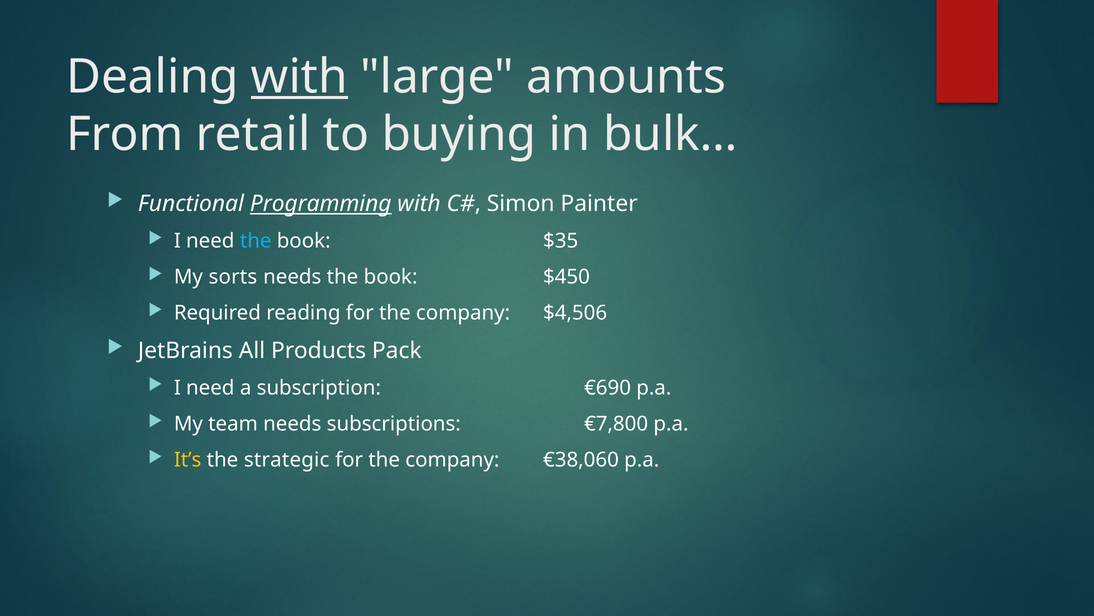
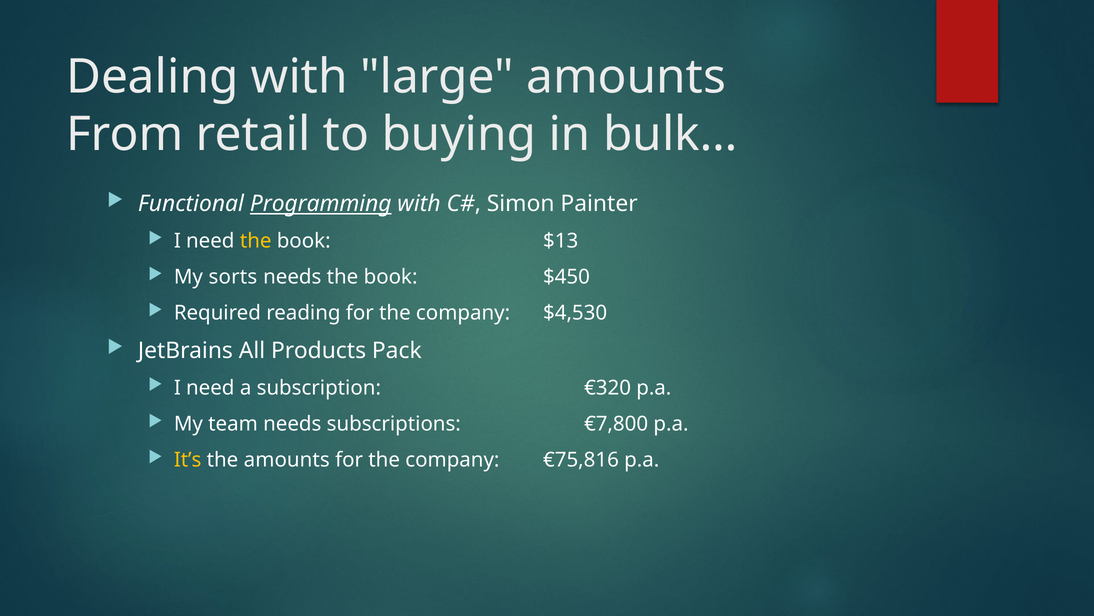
with underline: present -> none (299, 77)
the colour: light blue -> yellow (256, 241)
$35: $35 -> $13 (561, 241)
$4,506: $4,506 -> $4,530 (575, 313)
€690: €690 -> €320 (608, 388)
the strategic: strategic -> amounts (287, 460)
€38,060: €38,060 -> €75,816 (581, 460)
